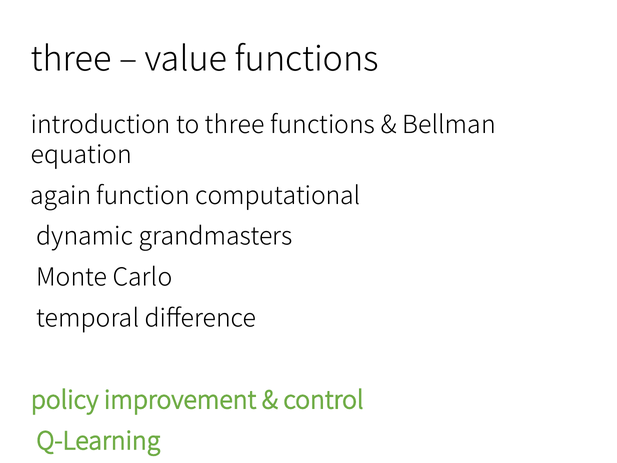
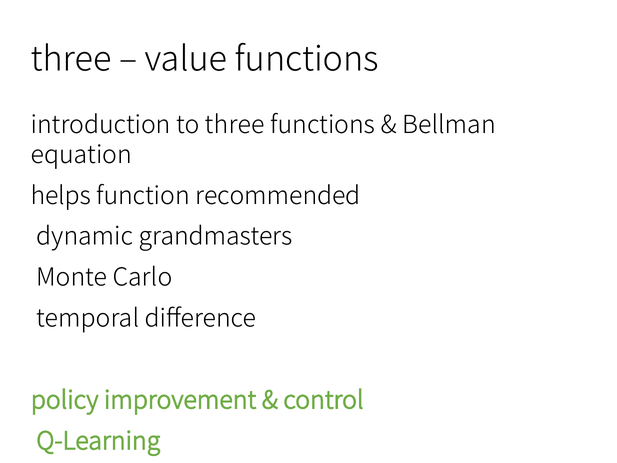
again: again -> helps (61, 196)
computational: computational -> recommended (278, 196)
